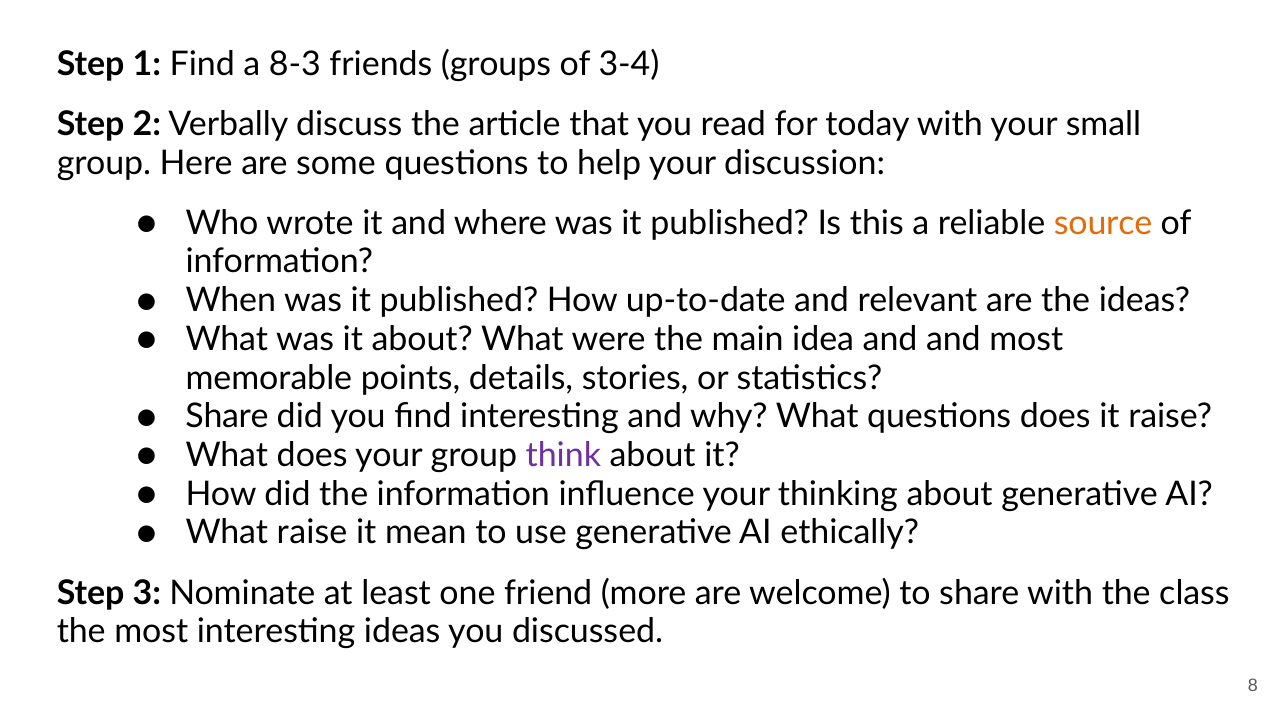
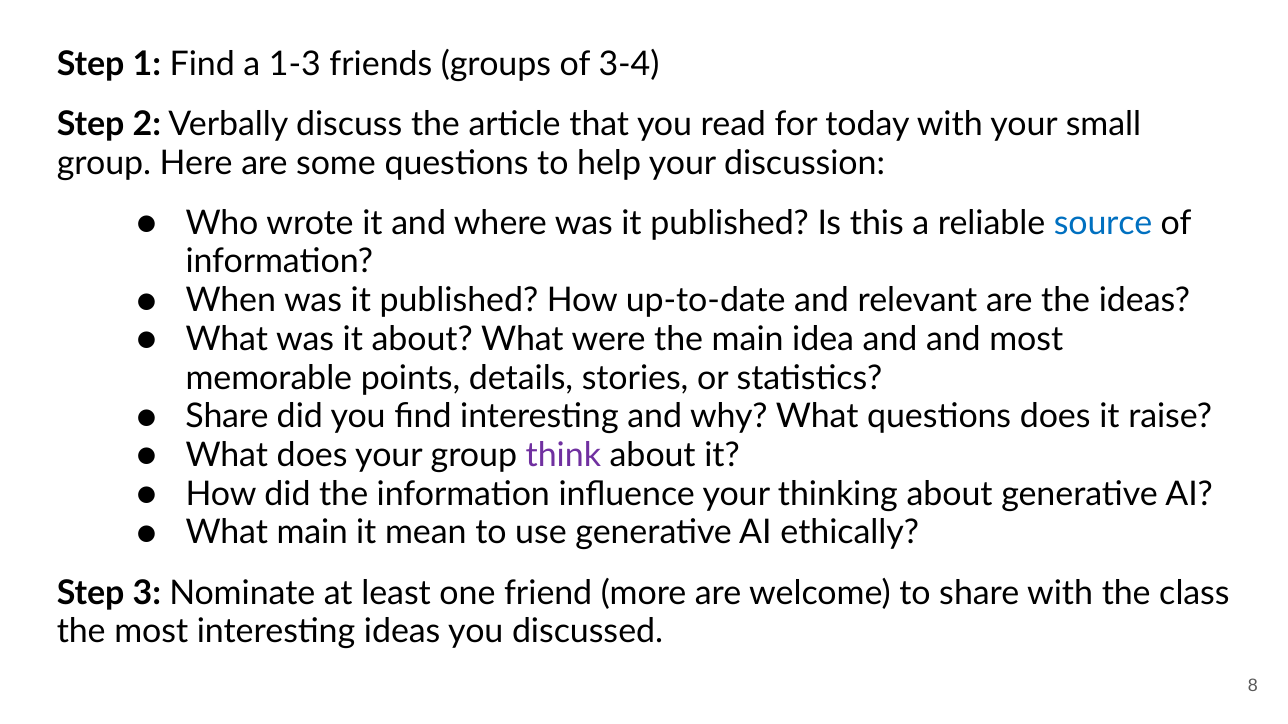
8-3: 8-3 -> 1-3 (295, 64)
source colour: orange -> blue (1103, 223)
What raise: raise -> main (312, 533)
